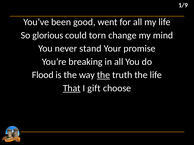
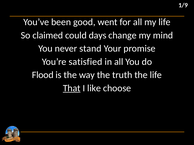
glorious: glorious -> claimed (48, 35)
torn: torn -> days (98, 35)
breaking: breaking -> satisfied (85, 62)
the underline: present -> none (103, 75)
gift: gift -> like (94, 88)
